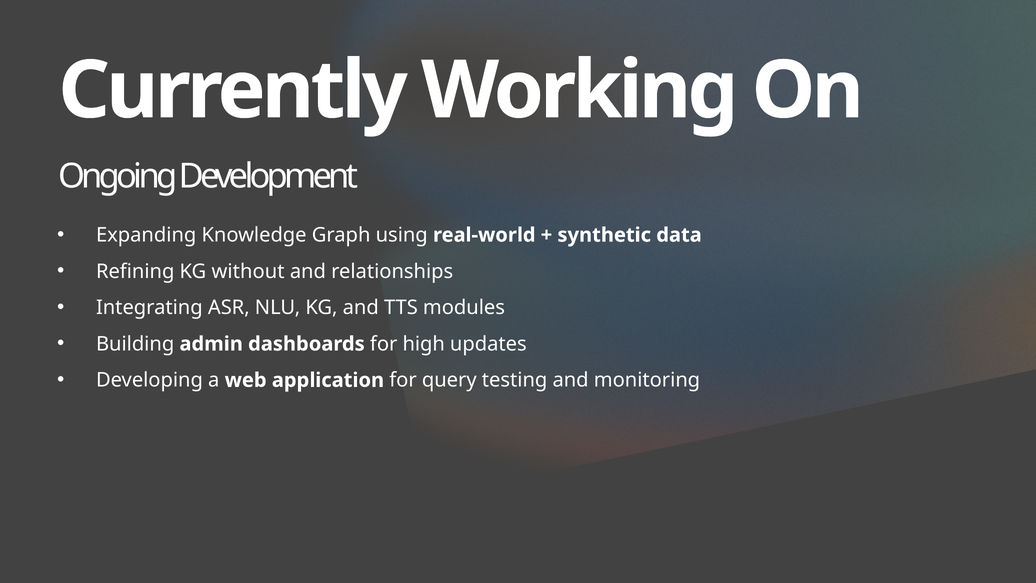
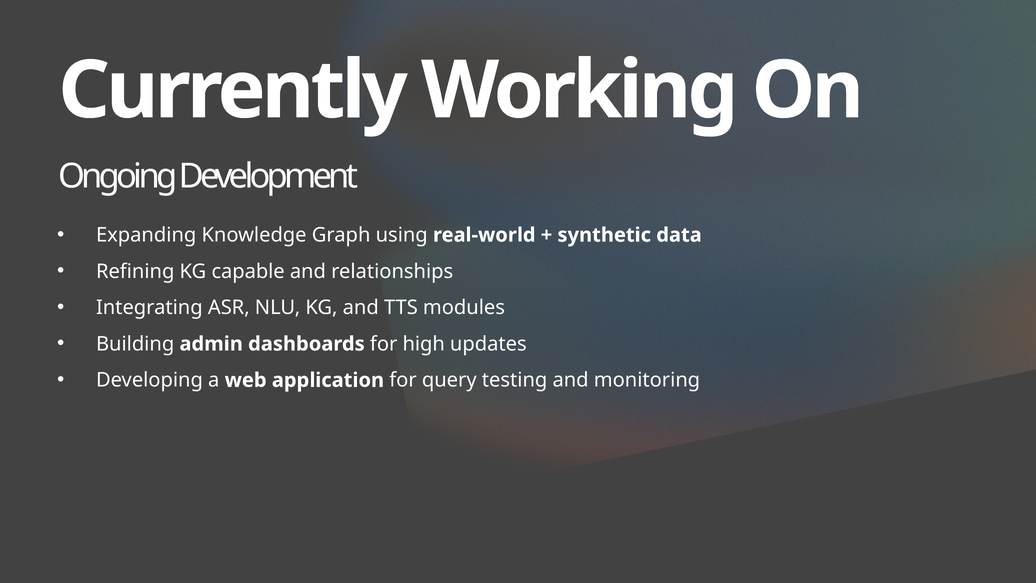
without: without -> capable (248, 271)
